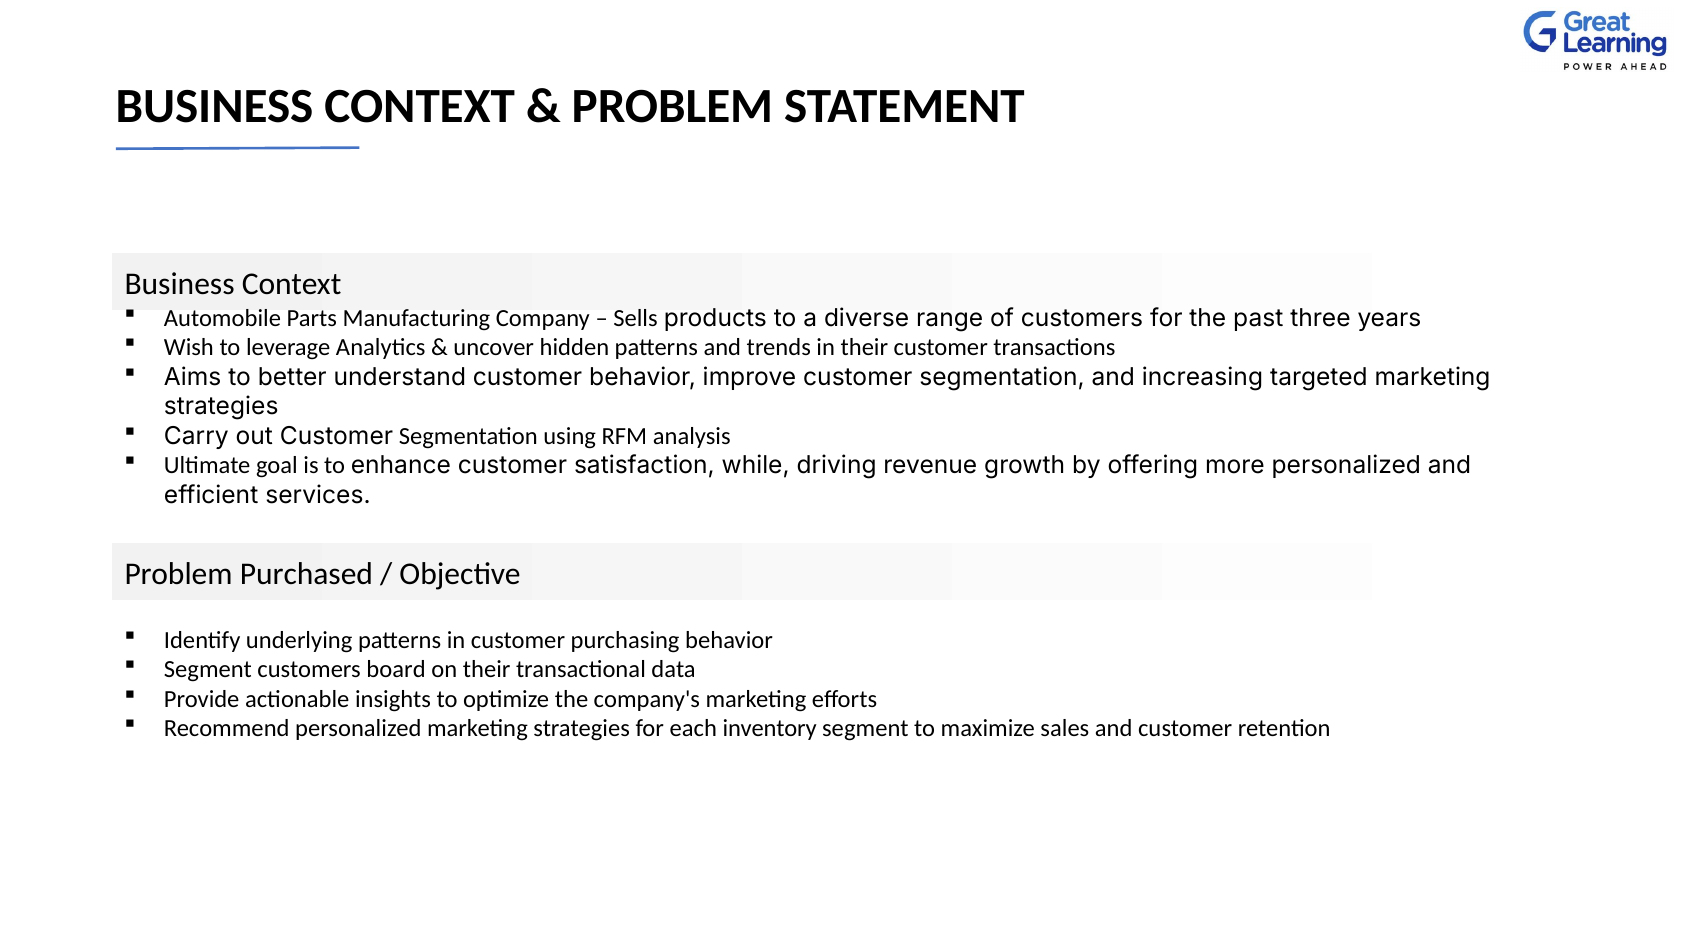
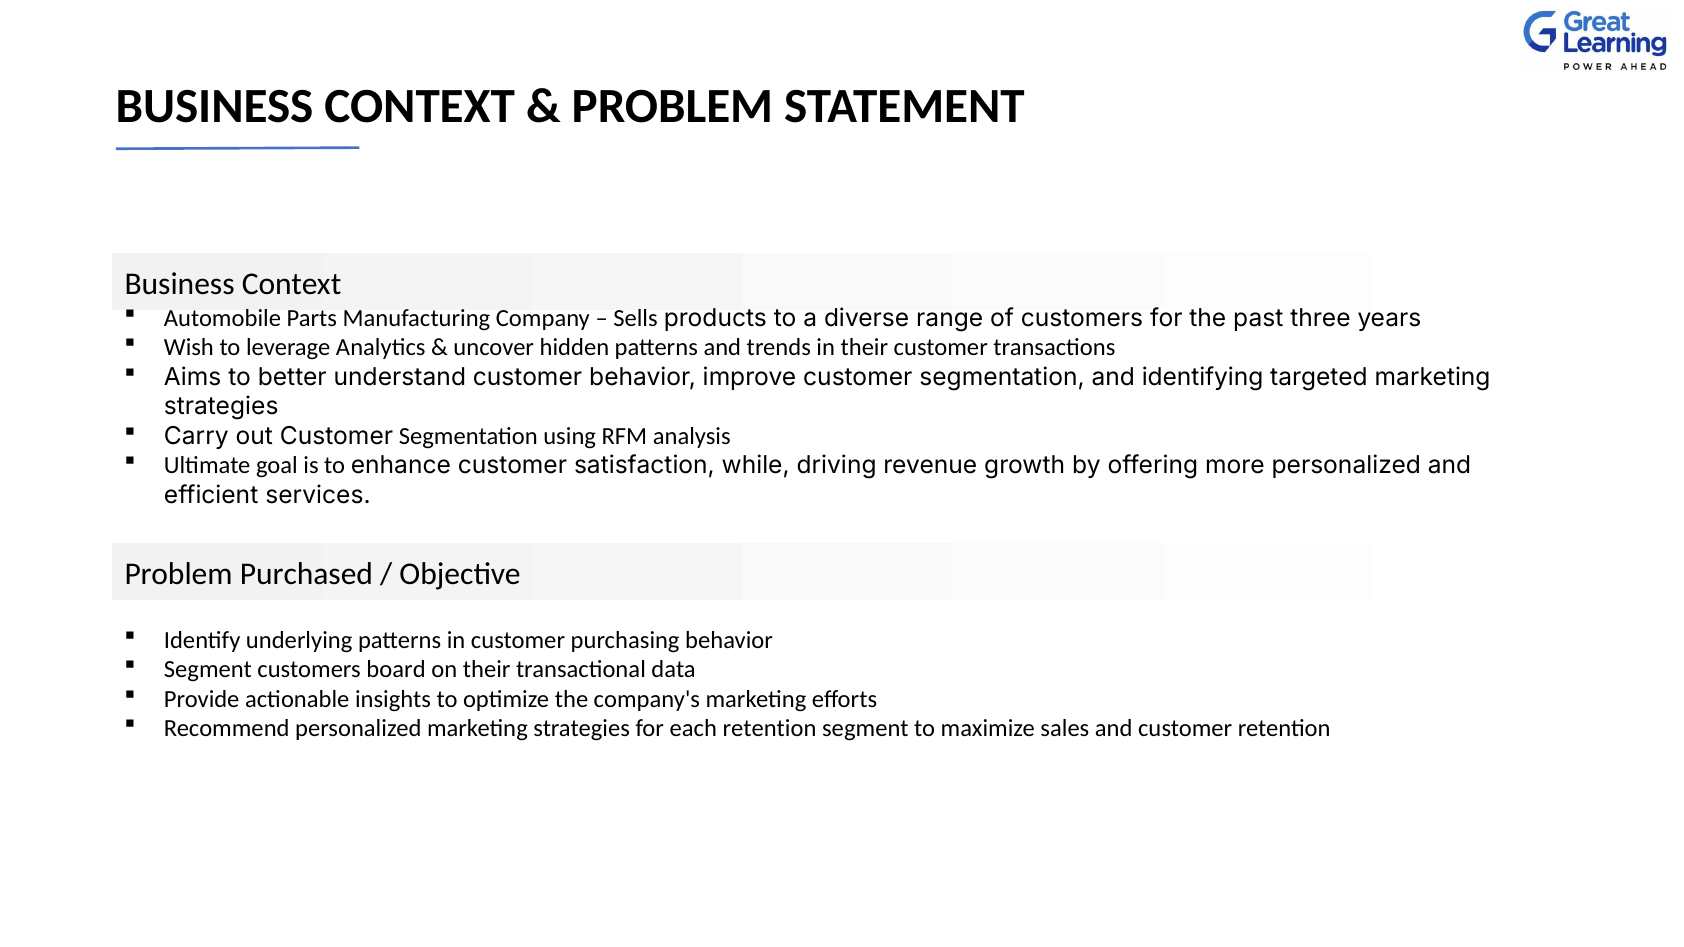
increasing: increasing -> identifying (1203, 377)
each inventory: inventory -> retention (770, 729)
